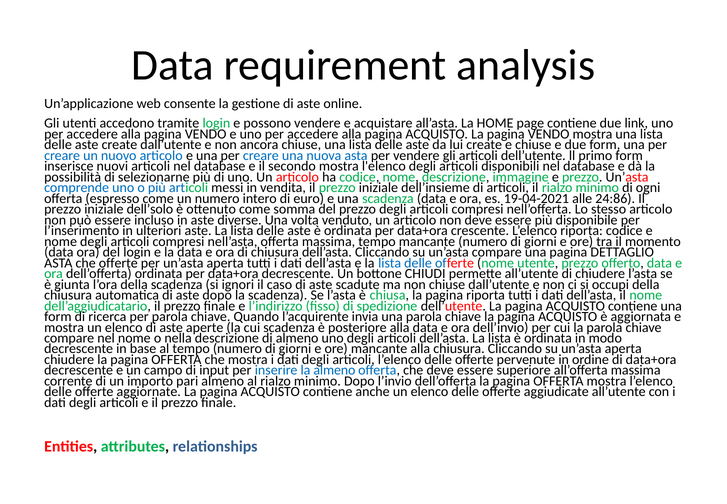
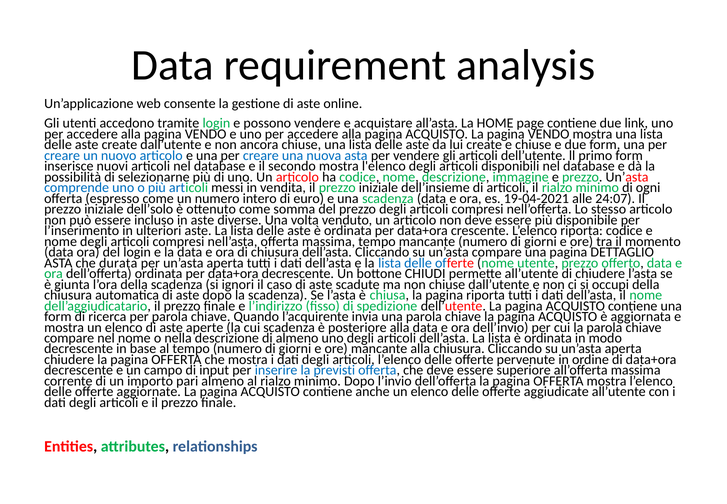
24:86: 24:86 -> 24:07 (615, 198)
che offerte: offerte -> durata (118, 263)
la almeno: almeno -> previsti (334, 370)
